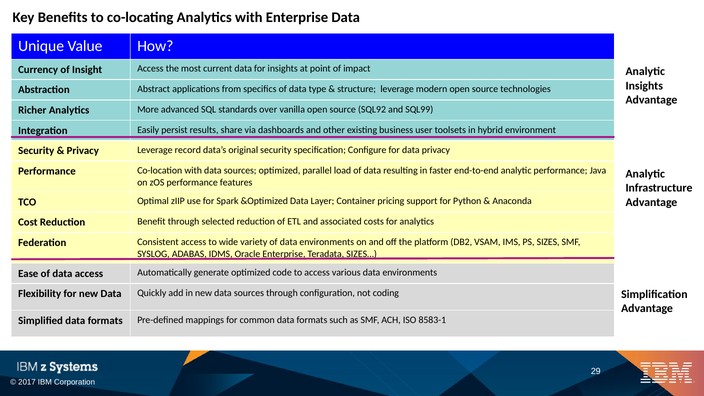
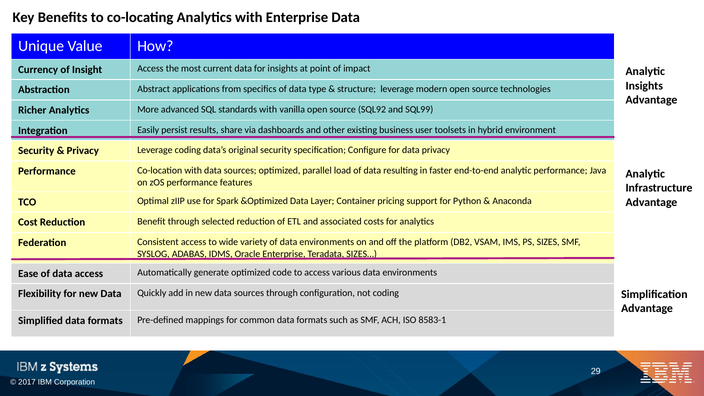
standards over: over -> with (268, 109)
Leverage record: record -> coding (188, 150)
